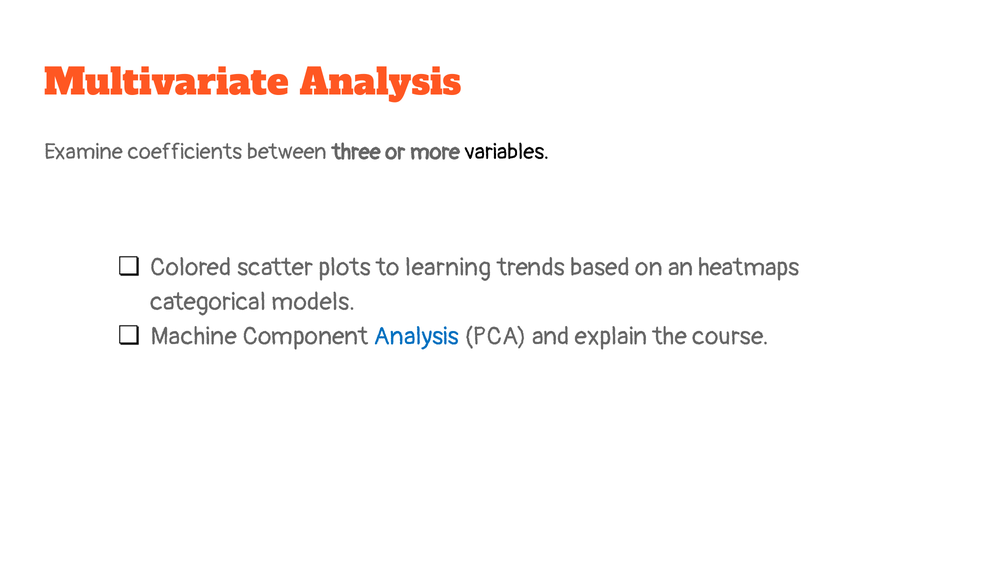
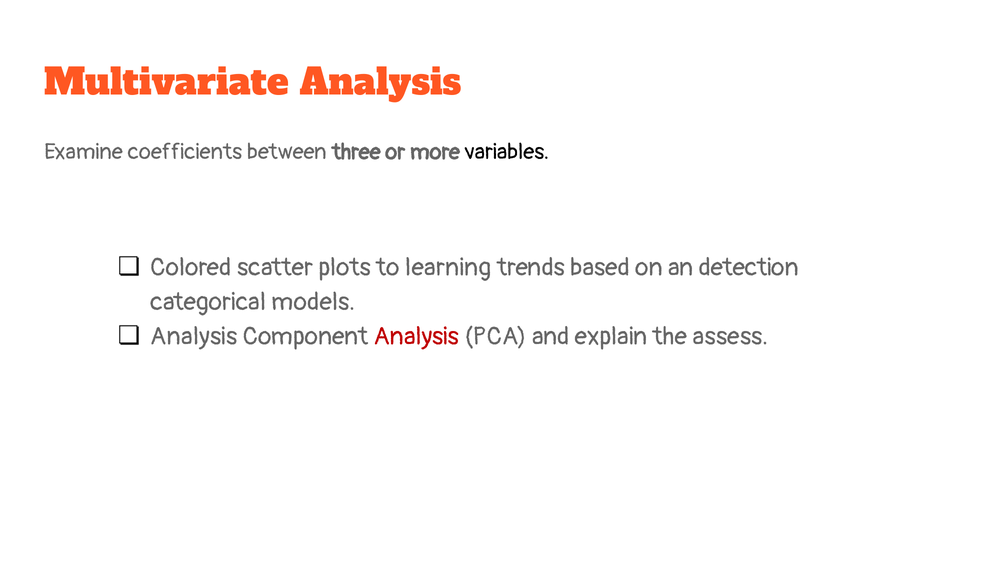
heatmaps: heatmaps -> detection (749, 268)
Machine: Machine -> Analysis (194, 337)
Analysis colour: blue -> red (416, 337)
course: course -> assess (731, 337)
